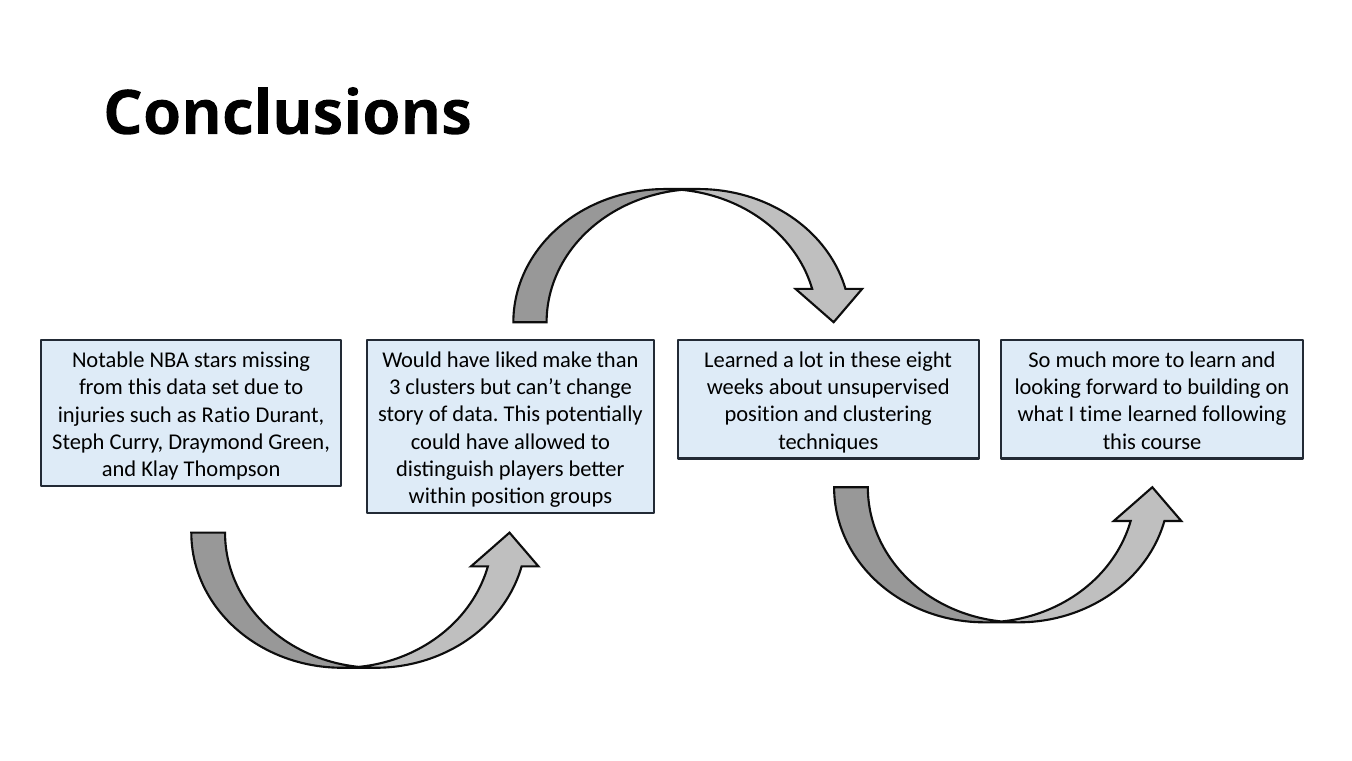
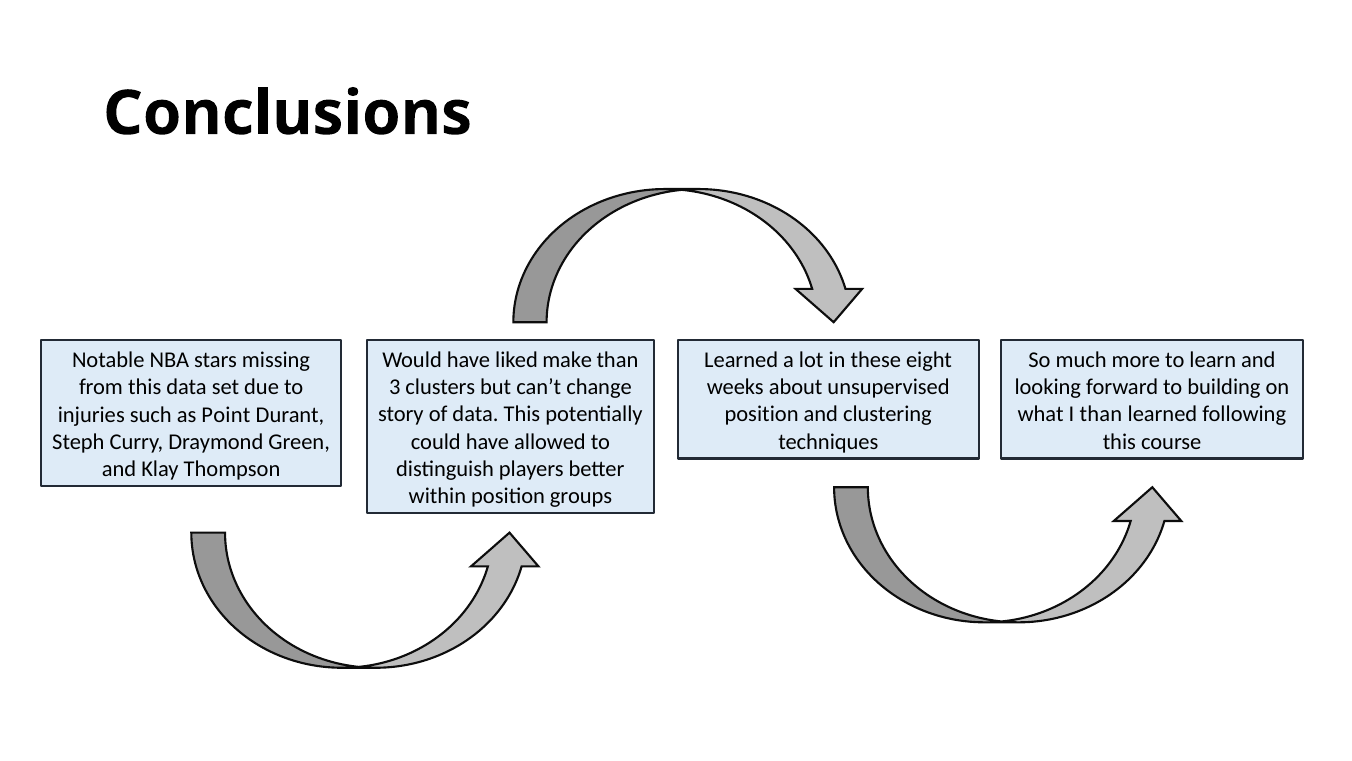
Ratio: Ratio -> Point (226, 414)
I time: time -> than (1101, 414)
